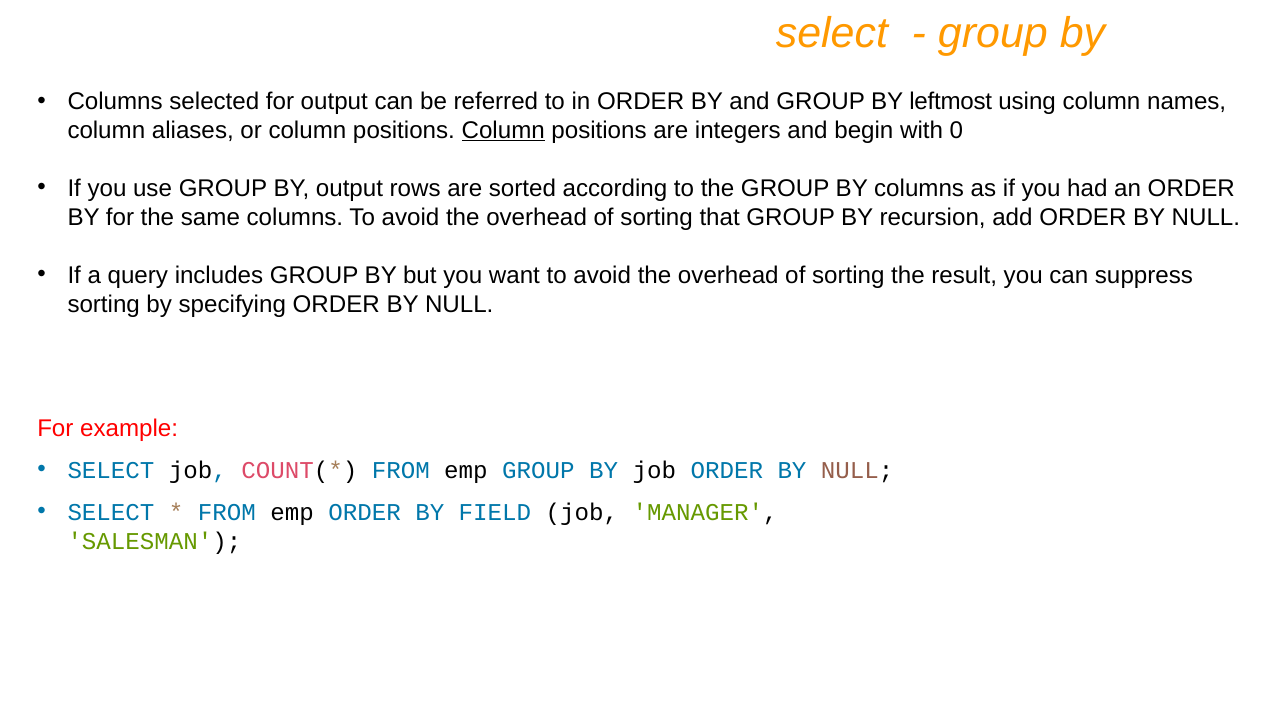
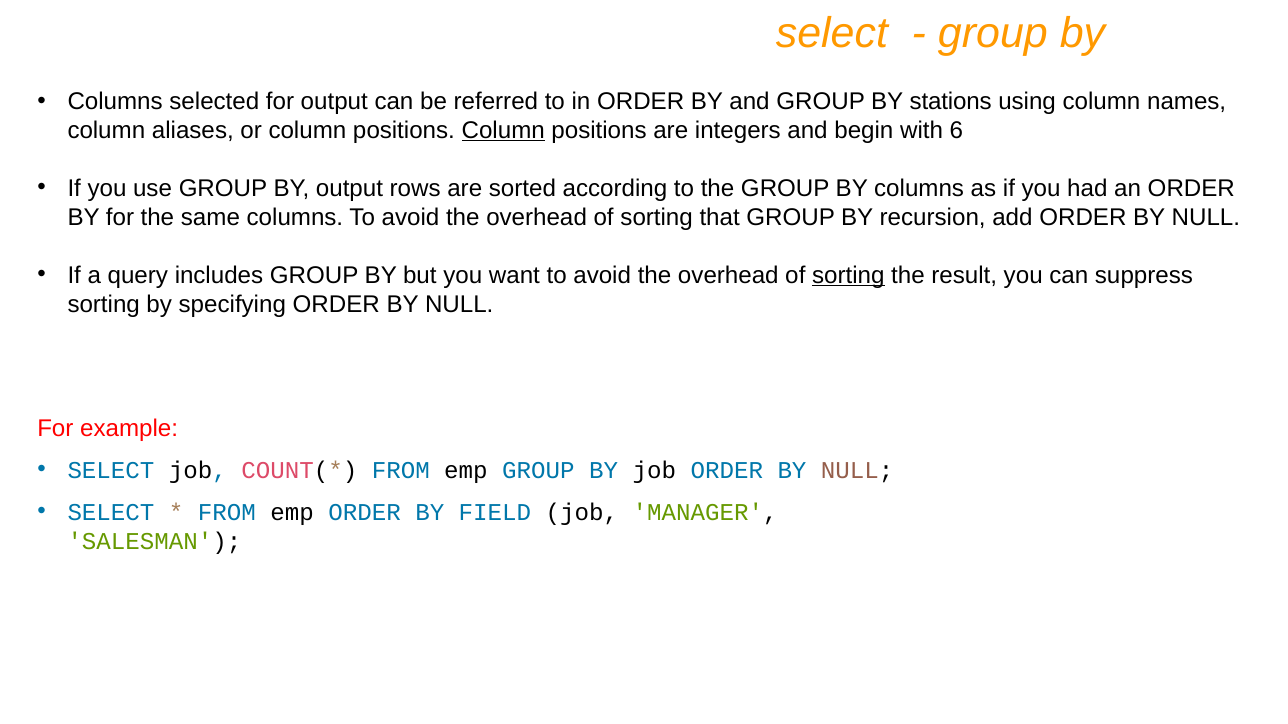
leftmost: leftmost -> stations (951, 101)
0: 0 -> 6 (956, 130)
sorting underline: none -> present (848, 275)
